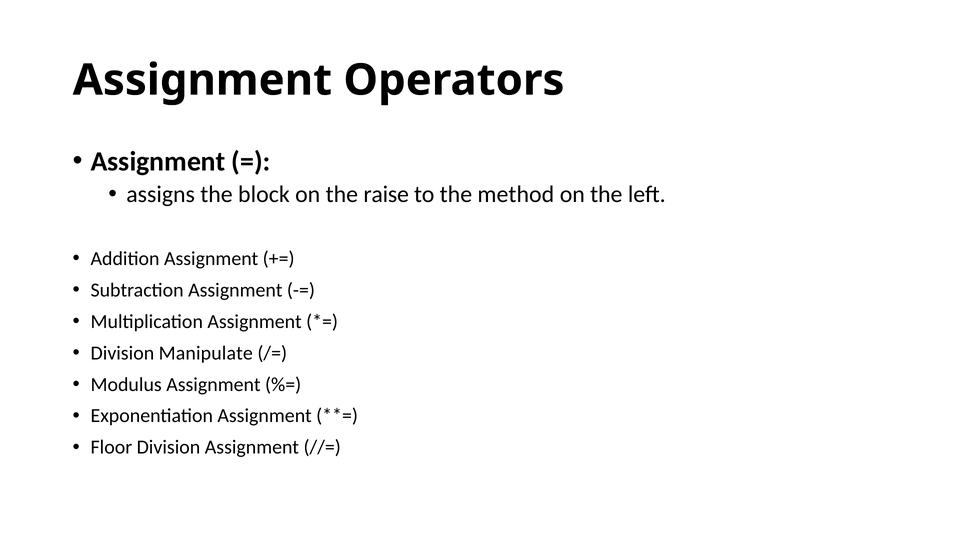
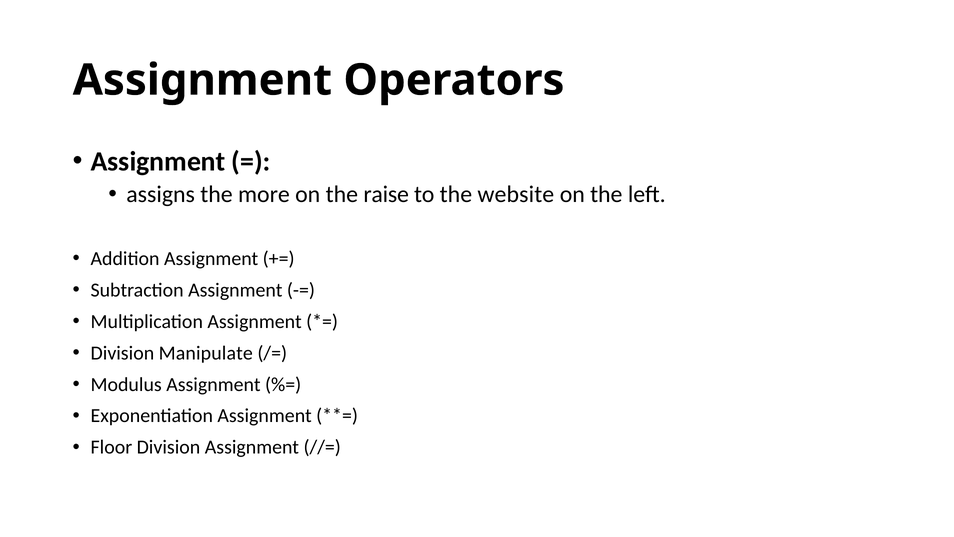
block: block -> more (264, 194)
method: method -> website (516, 194)
